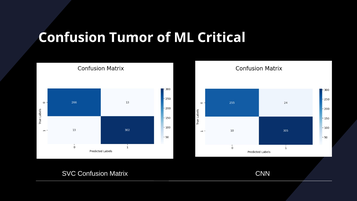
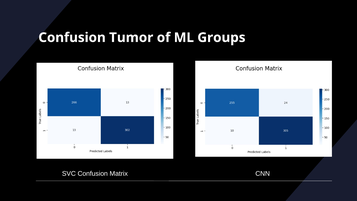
Critical: Critical -> Groups (221, 38)
